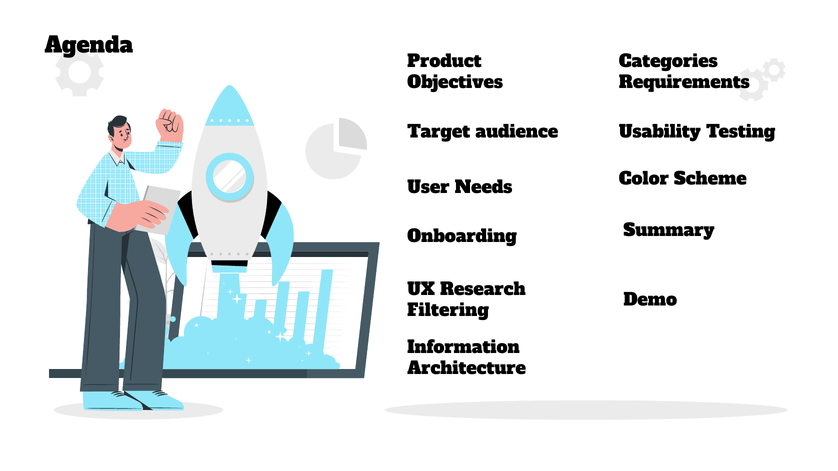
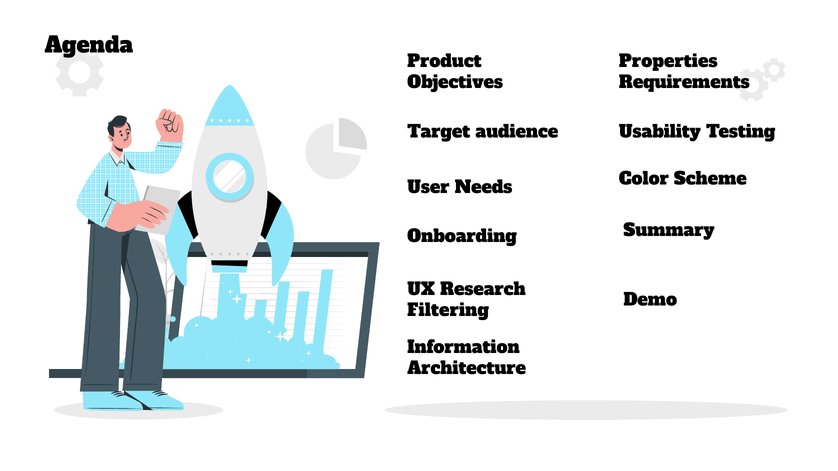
Categories: Categories -> Properties (668, 62)
